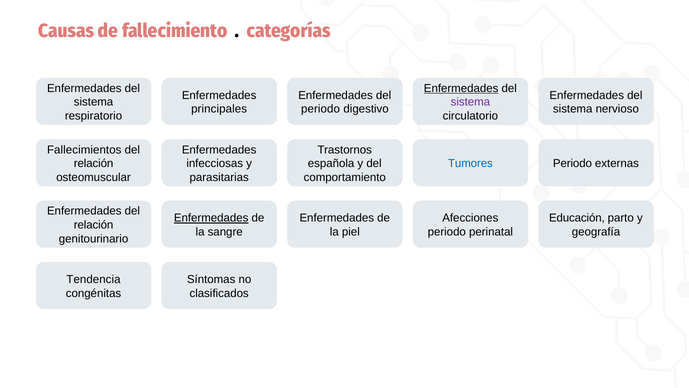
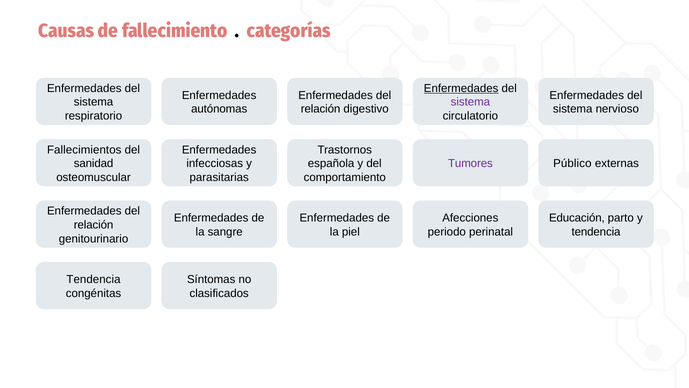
principales: principales -> autónomas (219, 109)
periodo: periodo -> relación (321, 109)
relación: relación -> sanidad (94, 163)
Tumores colour: blue -> purple (470, 163)
Periodo: Periodo -> Público (572, 163)
Enfermedades underline: present -> none (211, 218)
geografía: geografía -> tendencia (596, 232)
